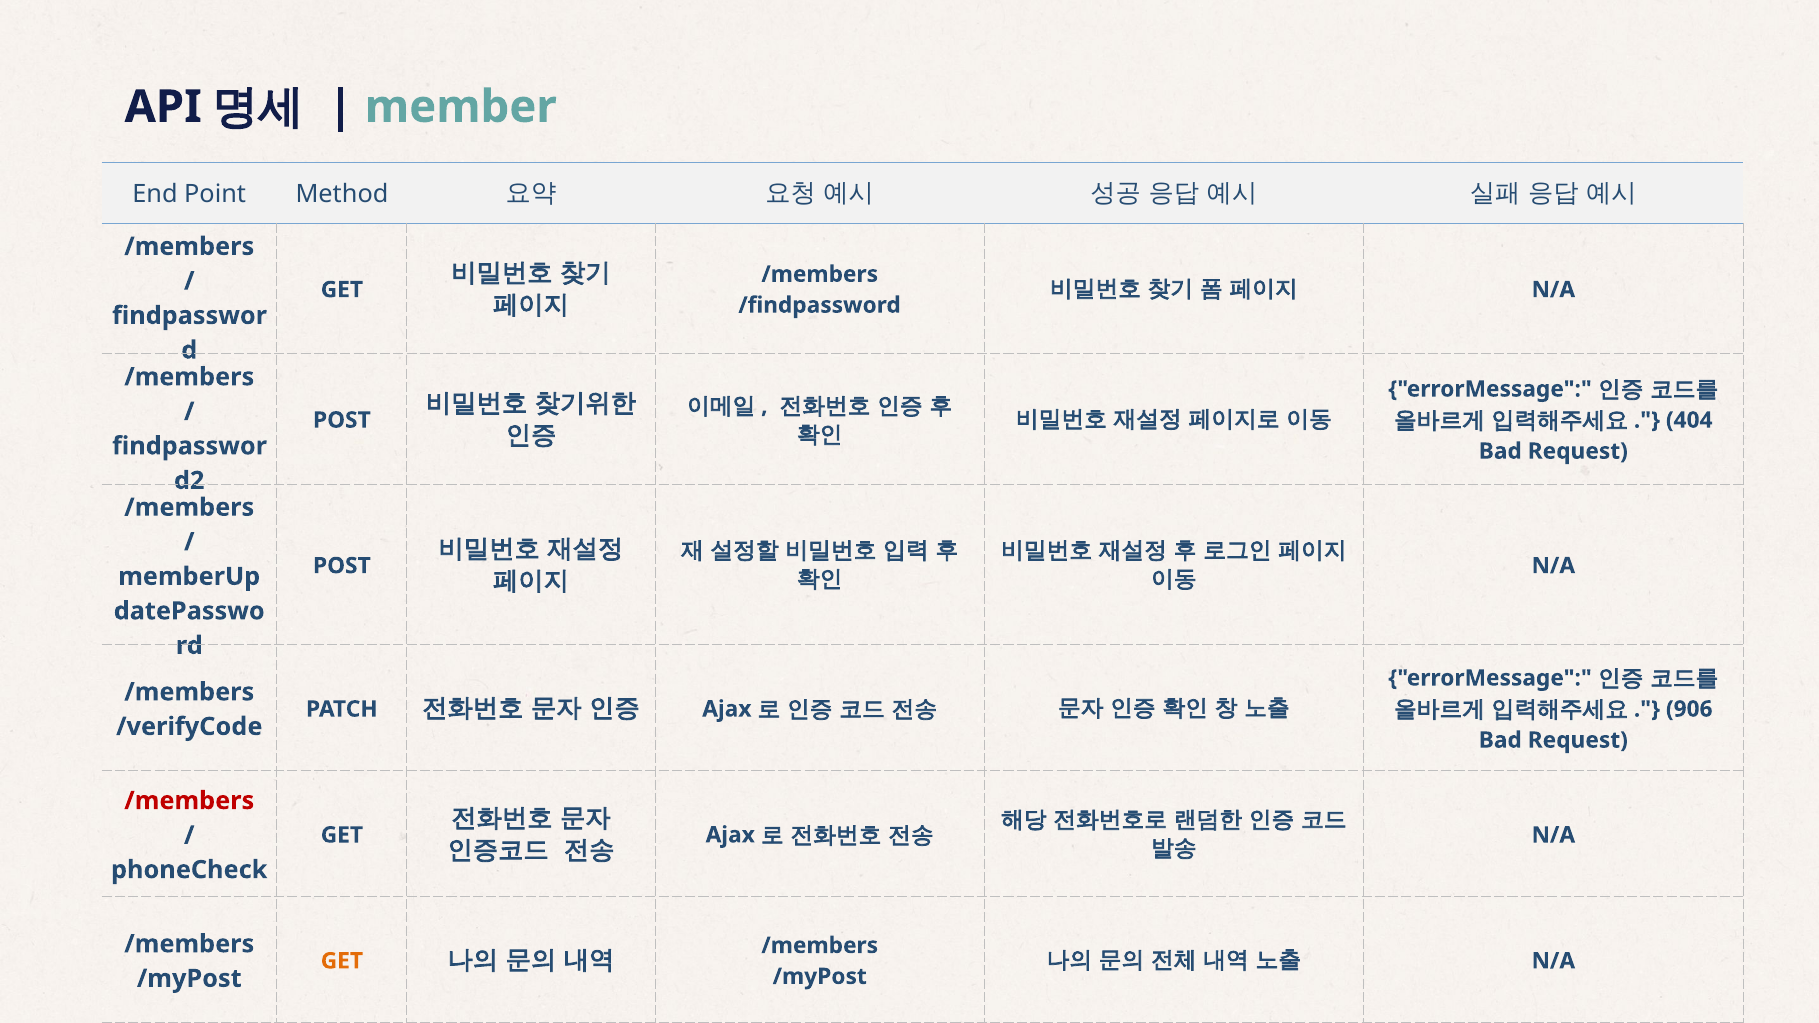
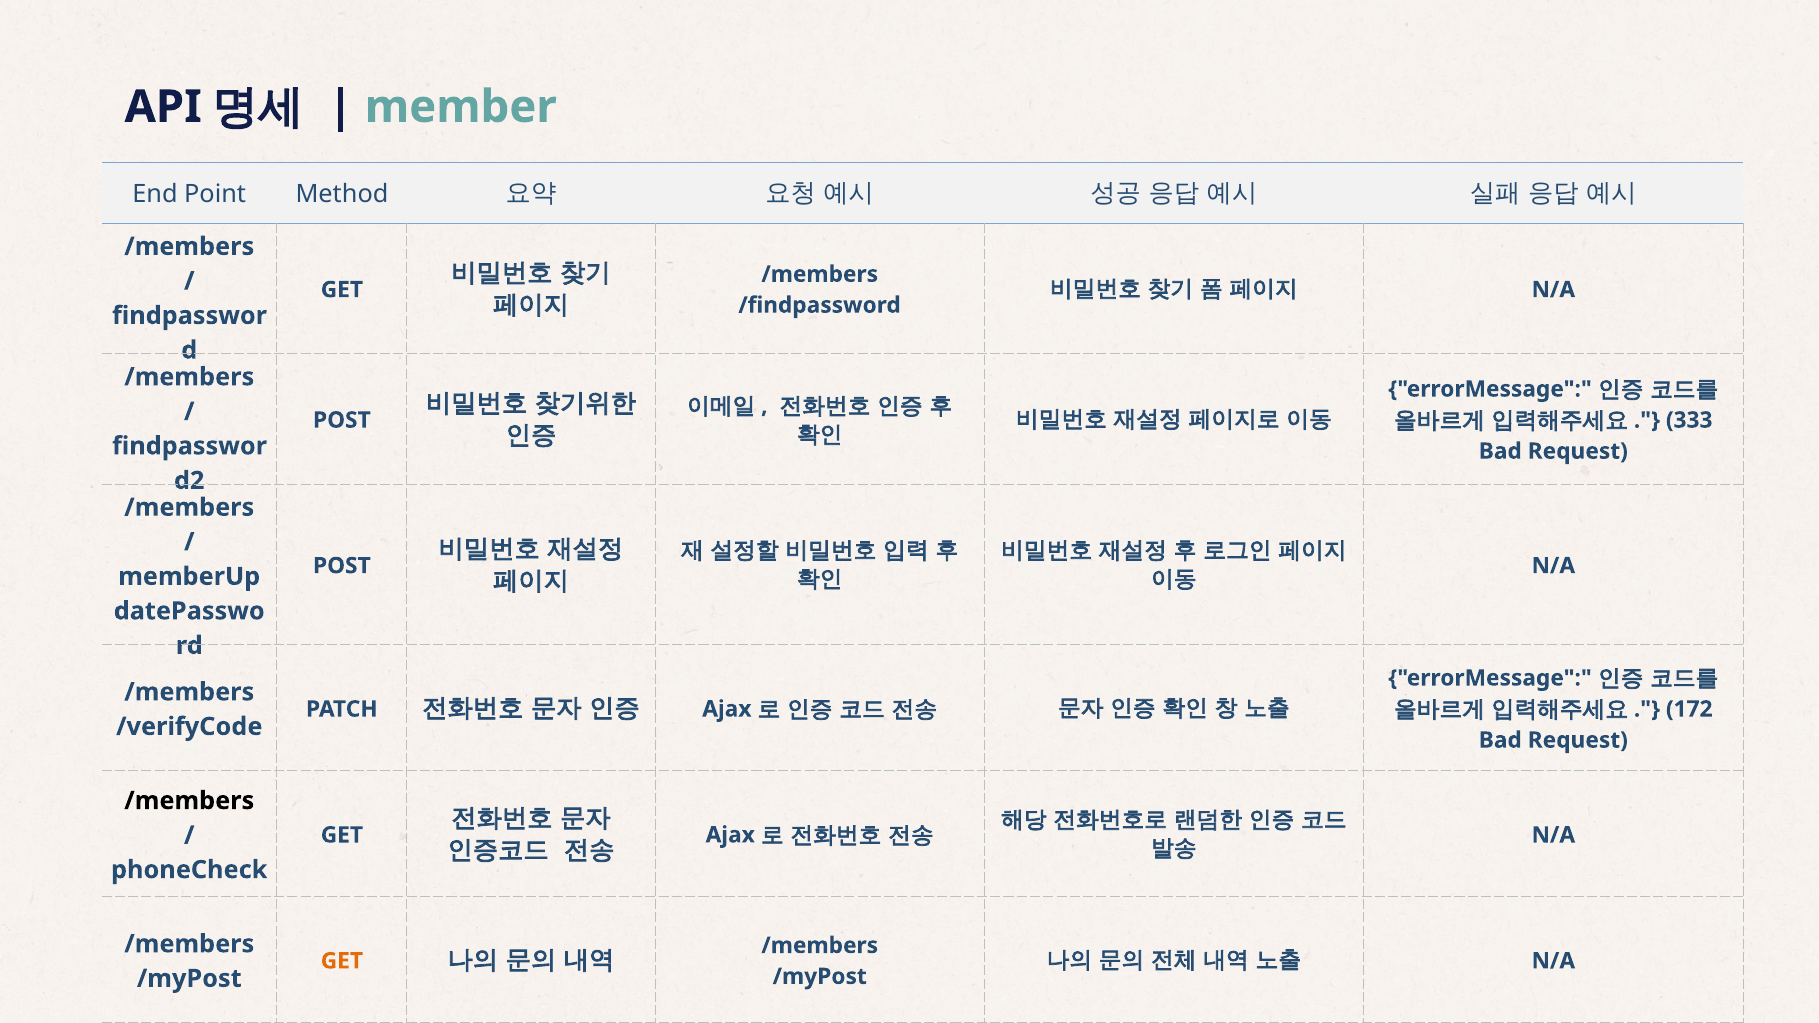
404: 404 -> 333 (1689, 420)
906: 906 -> 172 (1689, 709)
/members colour: red -> black (189, 801)
